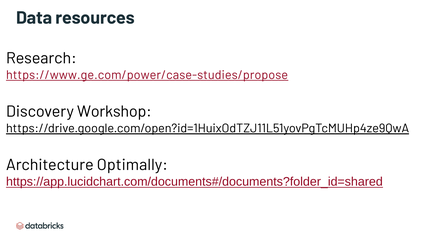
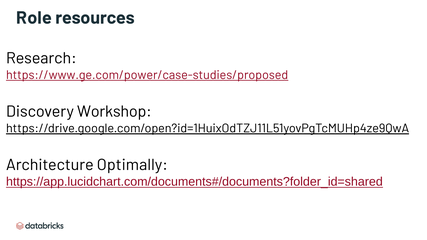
Data: Data -> Role (34, 18)
https://www.ge.com/power/case-studies/propose: https://www.ge.com/power/case-studies/propose -> https://www.ge.com/power/case-studies/proposed (147, 75)
